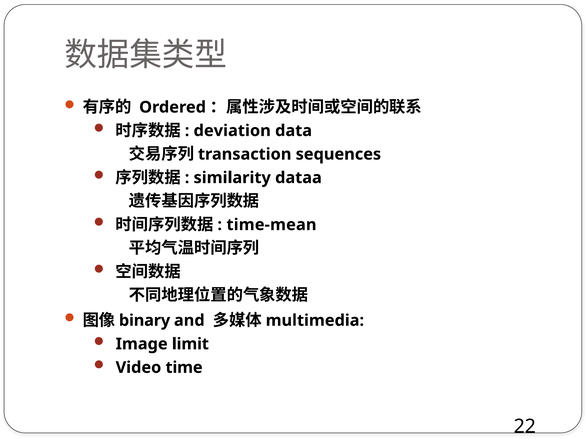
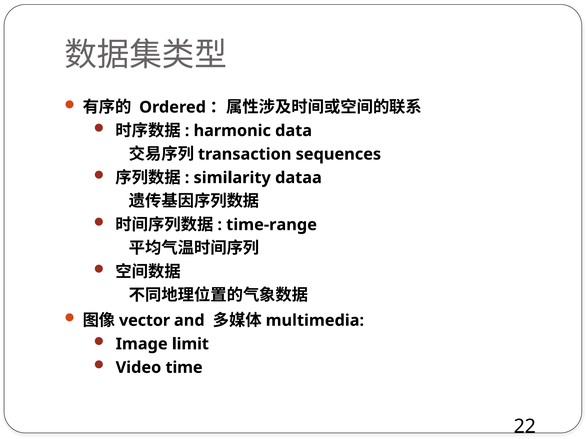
deviation: deviation -> harmonic (232, 131)
time-mean: time-mean -> time-range (272, 225)
binary: binary -> vector (145, 321)
